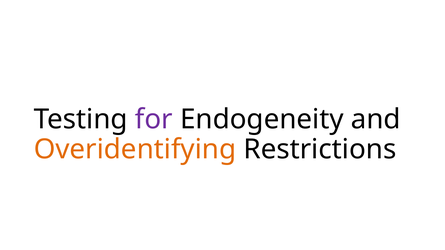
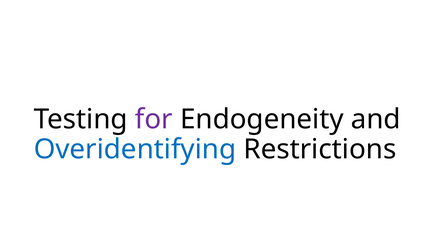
Overidentifying colour: orange -> blue (135, 150)
